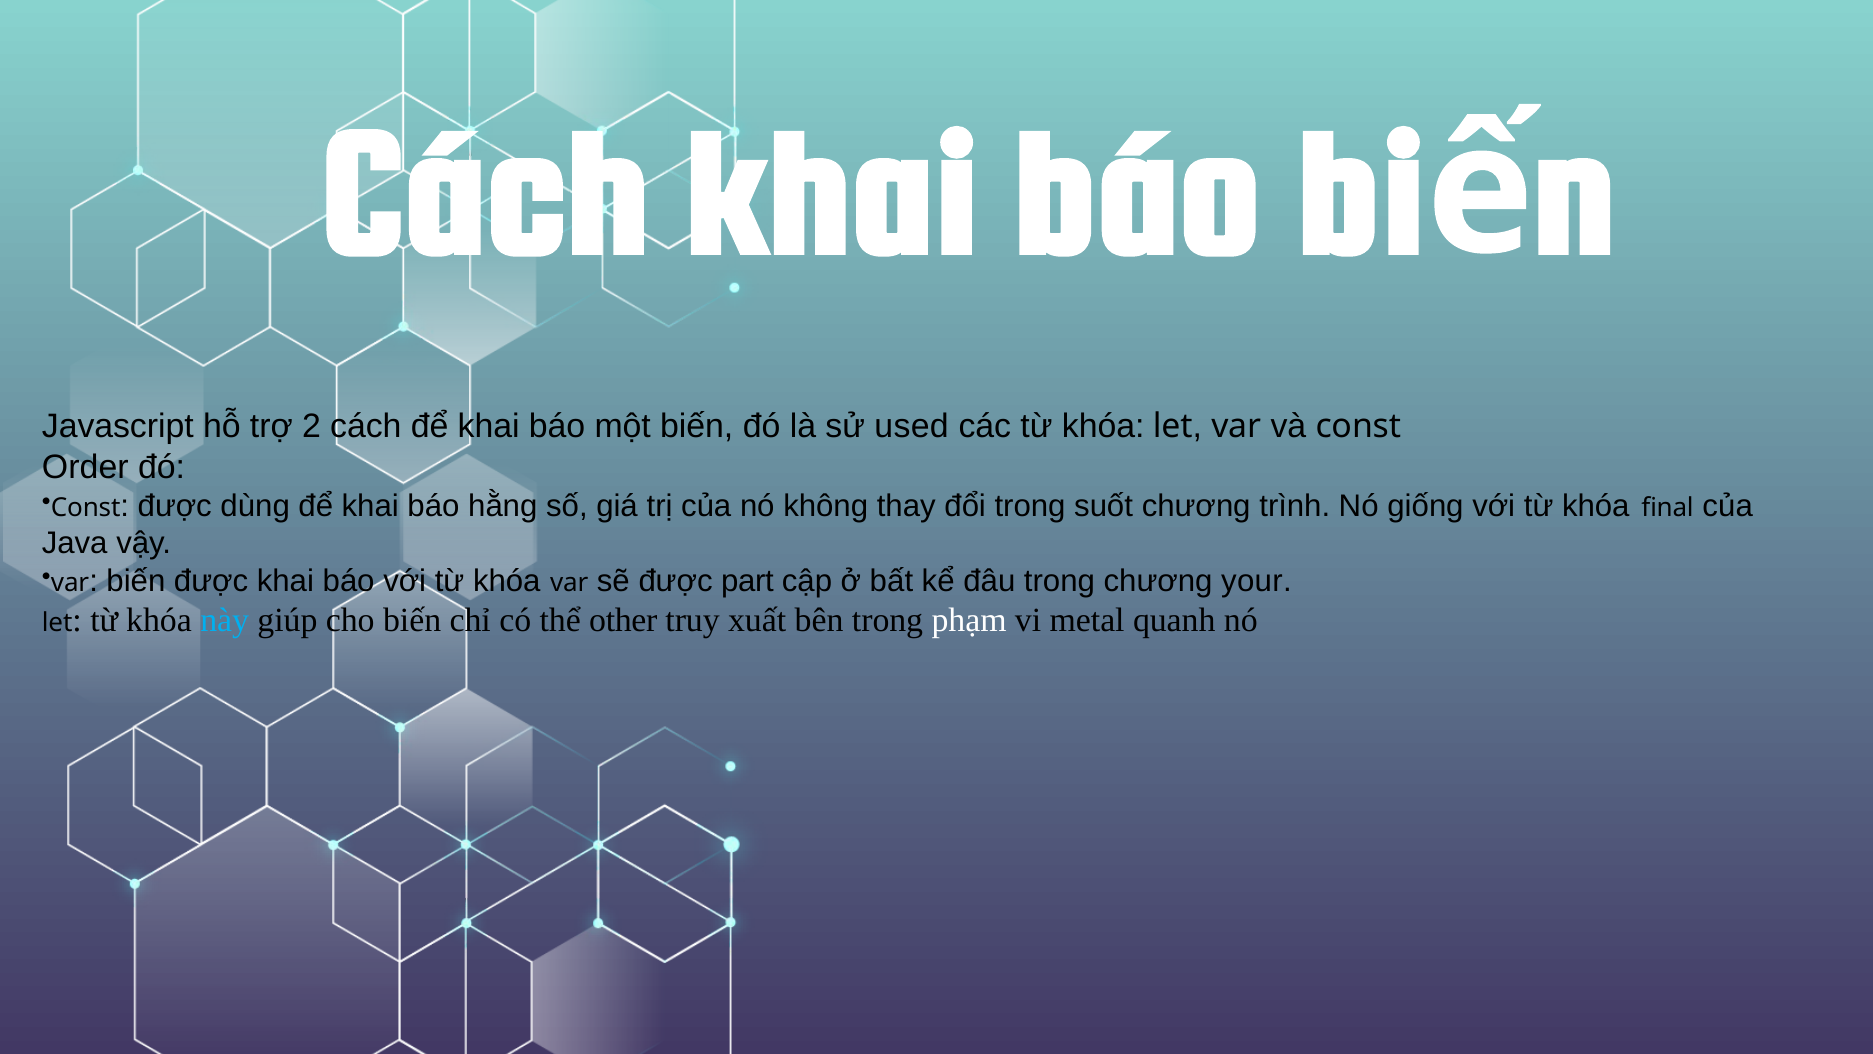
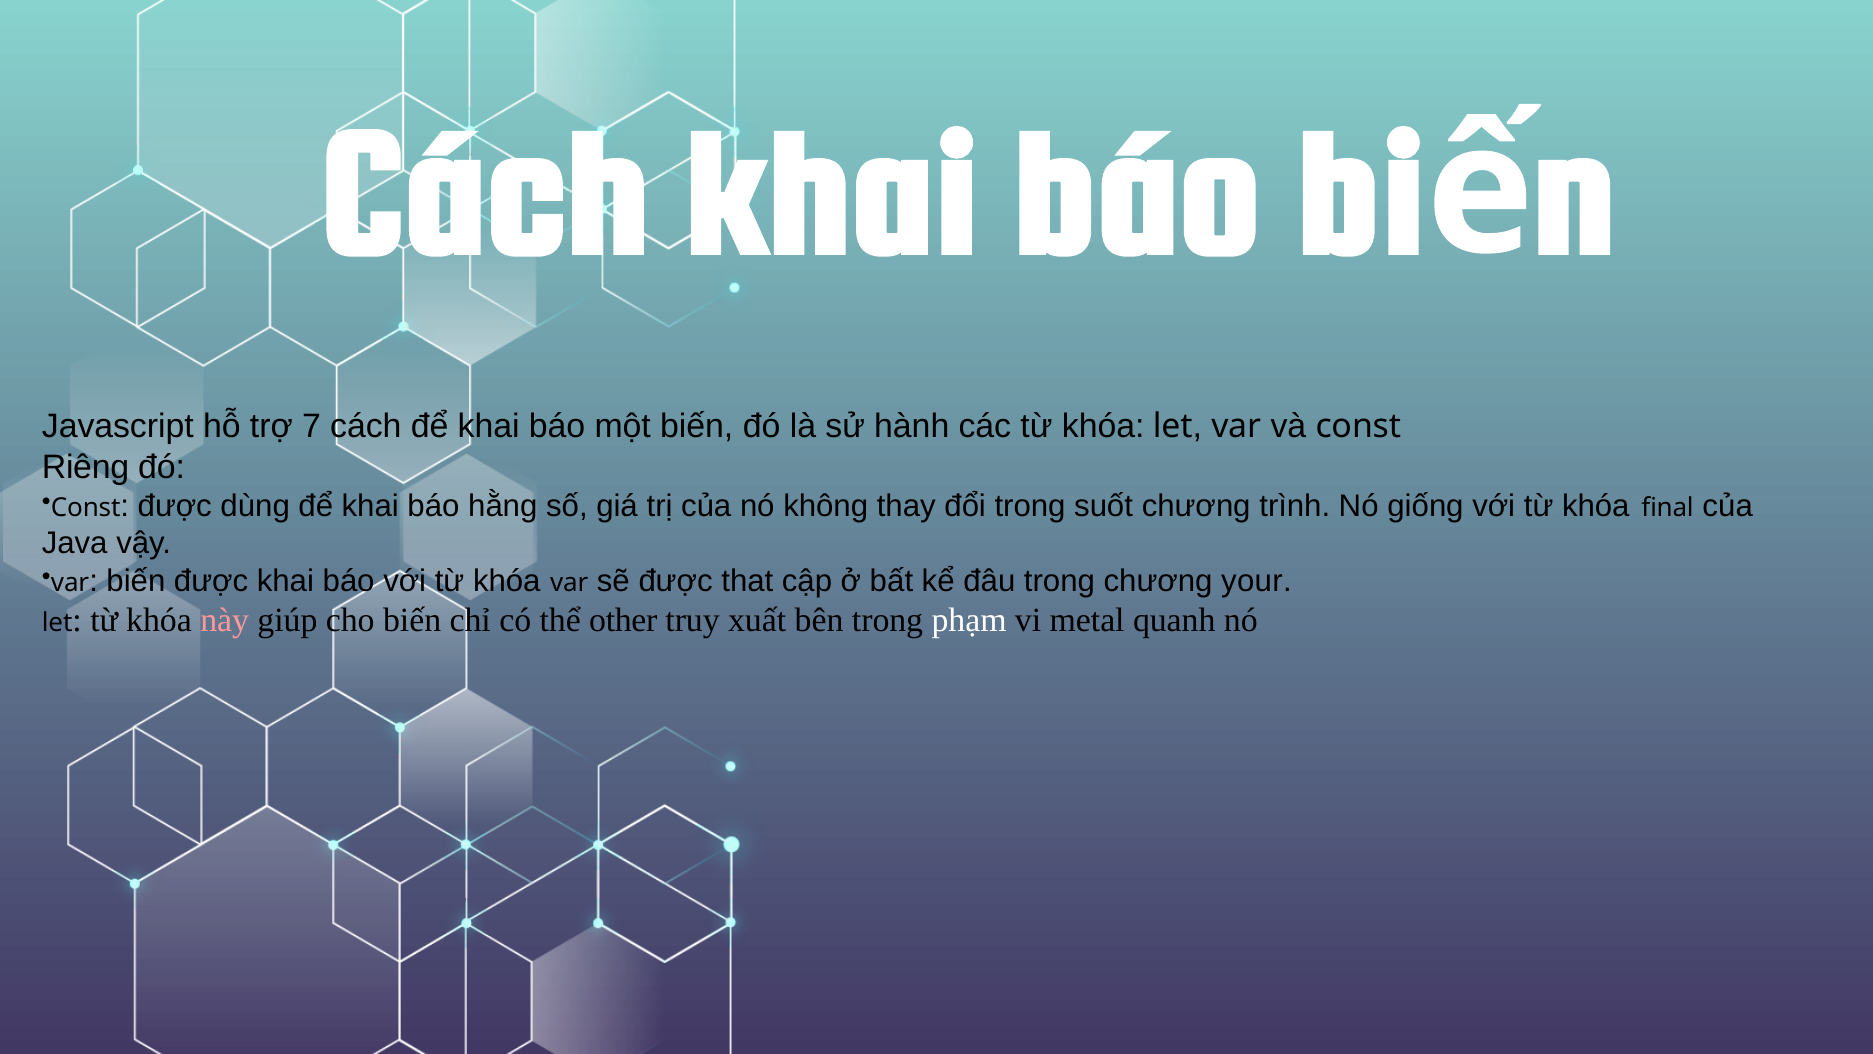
2: 2 -> 7 (311, 426)
used: used -> hành (912, 426)
Order: Order -> Riêng (85, 467)
part: part -> that (747, 581)
này colour: light blue -> pink (225, 620)
